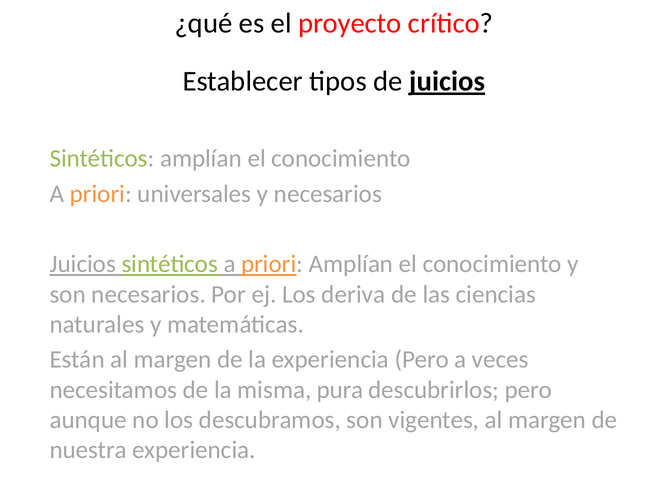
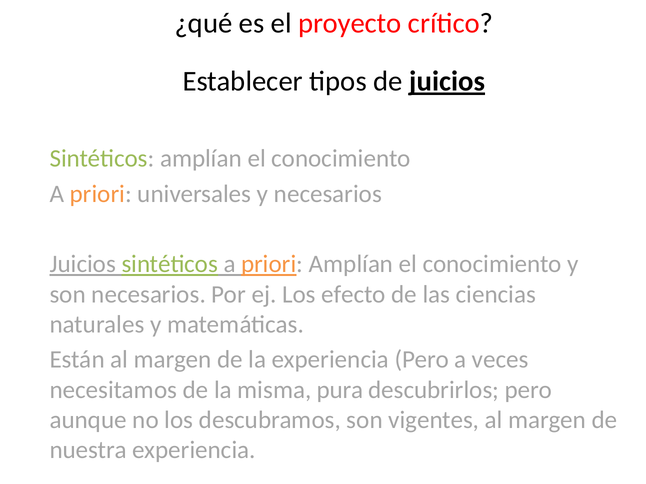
deriva: deriva -> efecto (353, 295)
